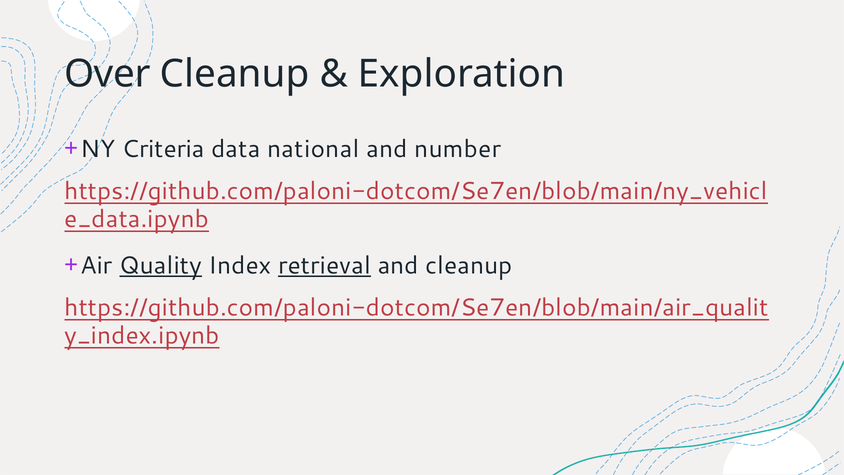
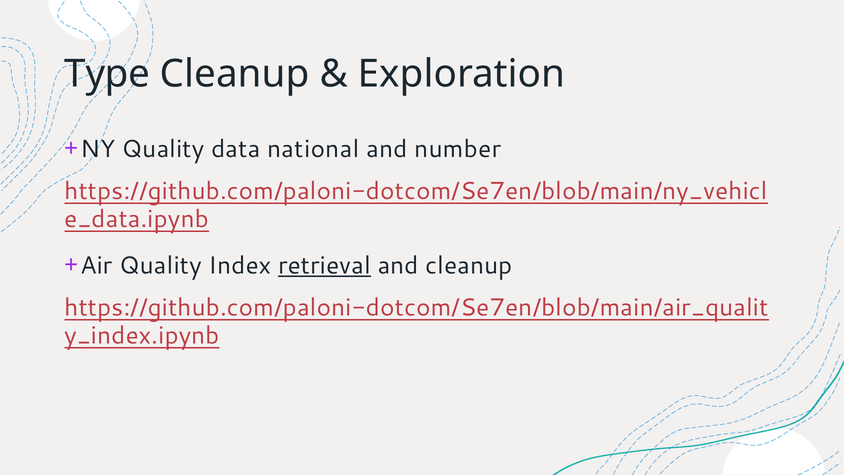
Over: Over -> Type (107, 74)
NY Criteria: Criteria -> Quality (163, 149)
Quality underline: present -> none (161, 265)
